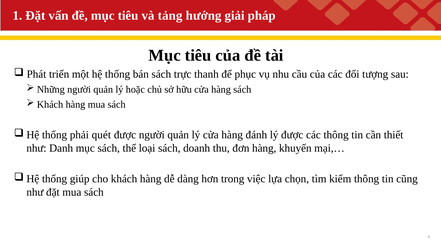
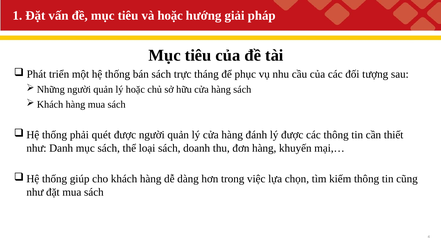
và tảng: tảng -> hoặc (170, 15)
thanh: thanh -> tháng (206, 74)
